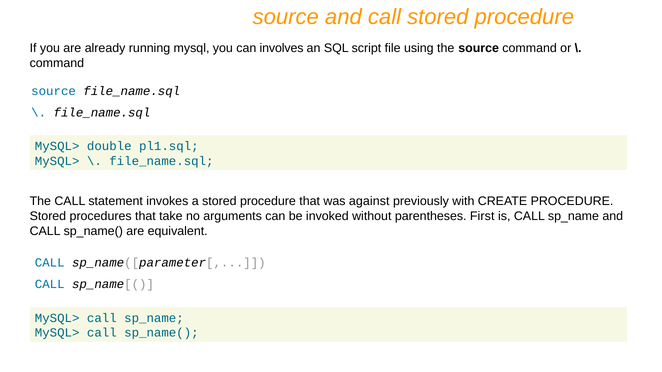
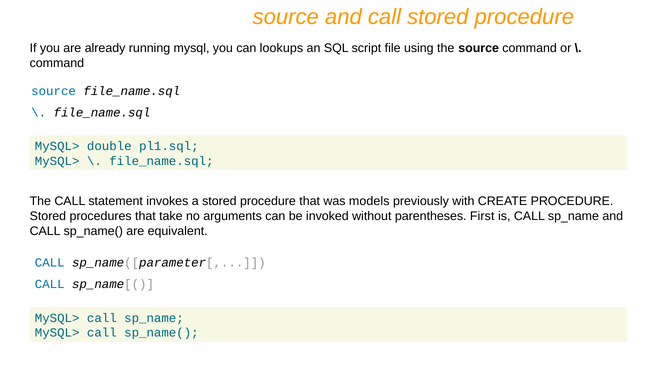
involves: involves -> lookups (281, 48)
against: against -> models (369, 202)
